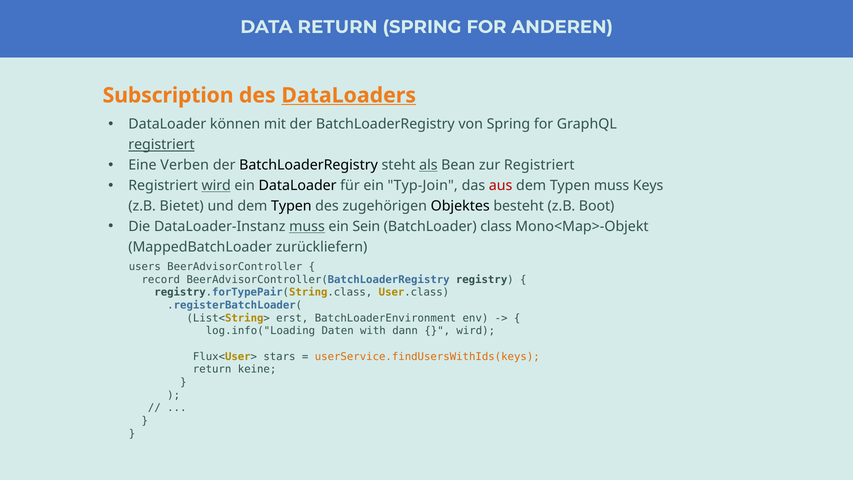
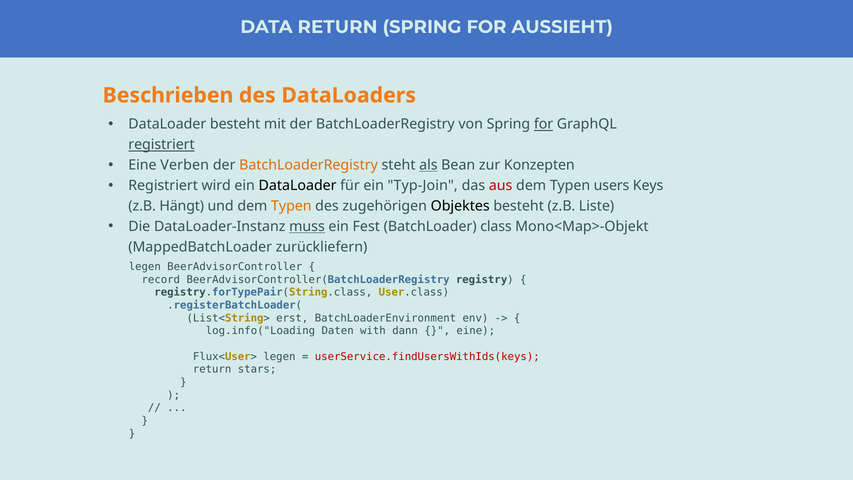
ANDEREN: ANDEREN -> AUSSIEHT (562, 27)
Subscription: Subscription -> Beschrieben (168, 95)
DataLoaders underline: present -> none (349, 95)
DataLoader können: können -> besteht (235, 124)
for underline: none -> present (544, 124)
BatchLoaderRegistry colour: black -> orange (309, 165)
zur Registriert: Registriert -> Konzepten (539, 165)
wird underline: present -> none (216, 186)
Typen muss: muss -> users (612, 186)
Bietet: Bietet -> Hängt (182, 206)
Typen colour: black -> orange (291, 206)
Boot: Boot -> Liste (597, 206)
Sein: Sein -> Fest (366, 226)
users: users -> legen (145, 267)
wird: wird -> eine (476, 331)
Flux<User> stars: stars -> legen (279, 356)
userService.findUsersWithIds(keys colour: orange -> red (427, 356)
keine: keine -> stars (257, 369)
